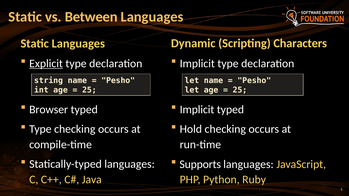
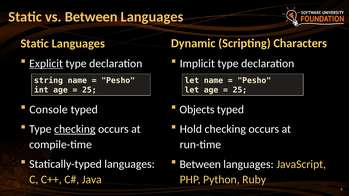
Browser: Browser -> Console (49, 110)
Implicit: Implicit -> Objects (197, 110)
checking underline: none -> present (75, 129)
Supports: Supports -> Between (200, 164)
